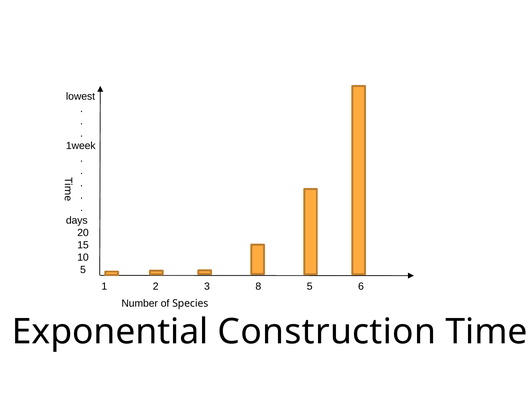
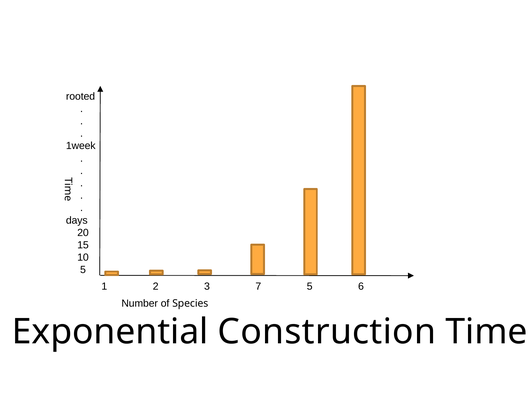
lowest: lowest -> rooted (81, 96)
8: 8 -> 7 (258, 287)
